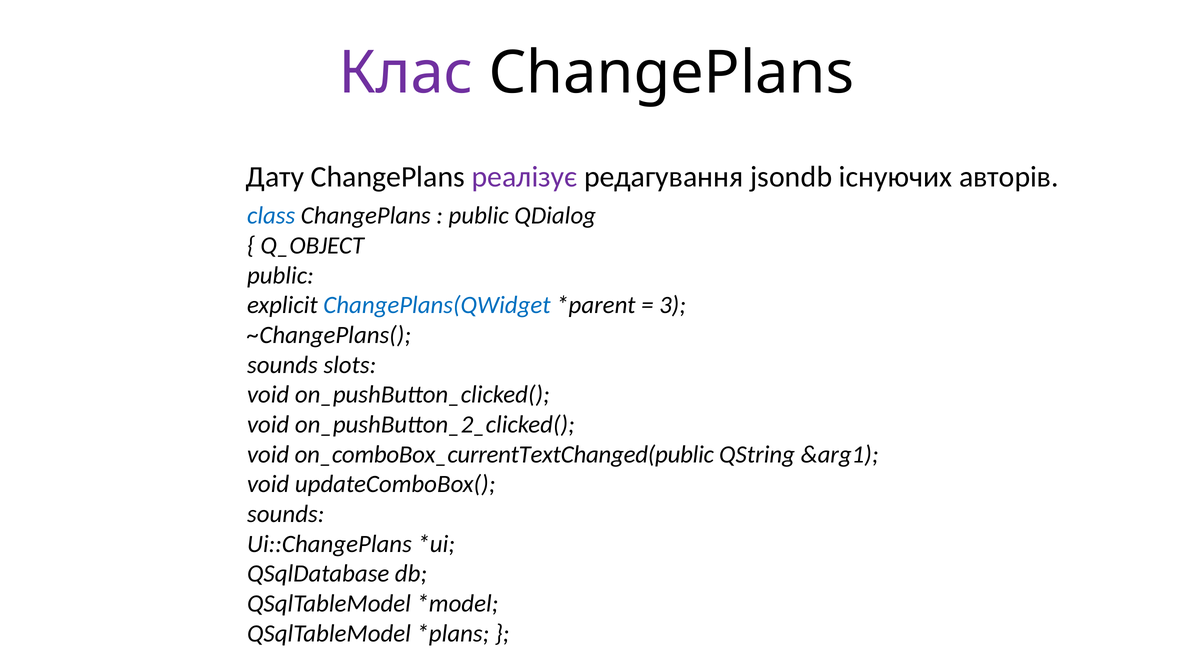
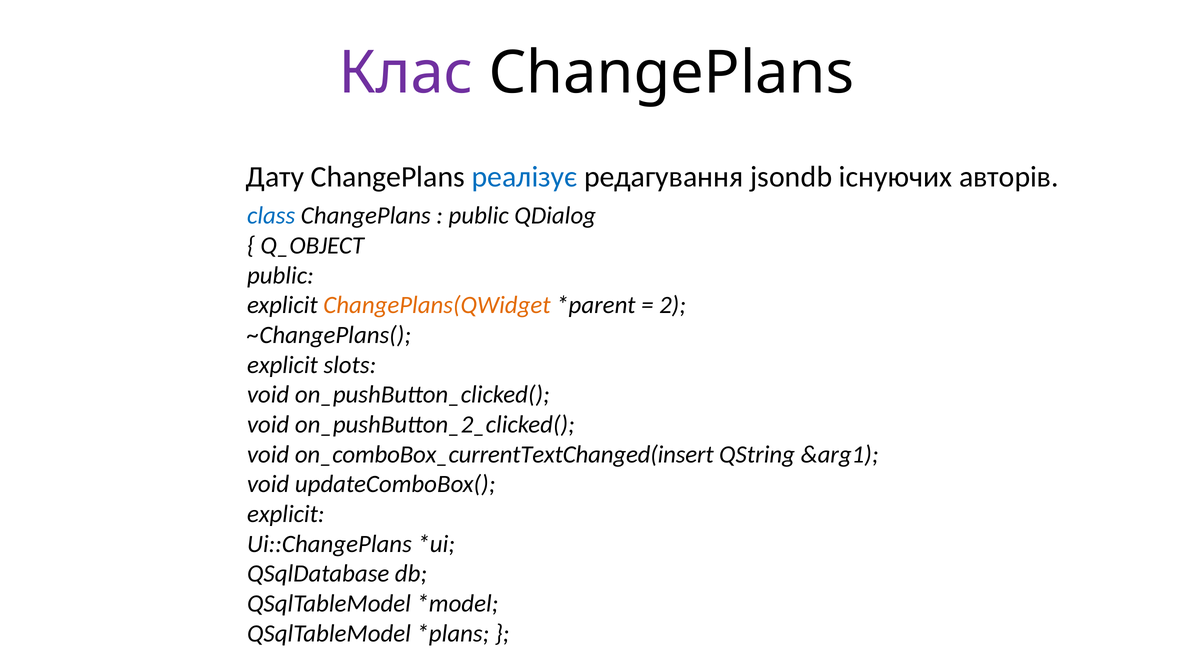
реалізує colour: purple -> blue (525, 177)
ChangePlans(QWidget colour: blue -> orange (437, 305)
3: 3 -> 2 (673, 305)
sounds: sounds -> explicit (282, 365)
on_comboBox_currentTextChanged(public: on_comboBox_currentTextChanged(public -> on_comboBox_currentTextChanged(insert (504, 454)
sounds: sounds -> explicit (286, 514)
